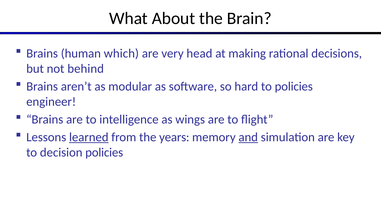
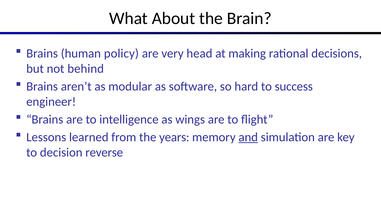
which: which -> policy (121, 54)
to policies: policies -> success (294, 87)
learned underline: present -> none (89, 137)
decision policies: policies -> reverse (104, 153)
